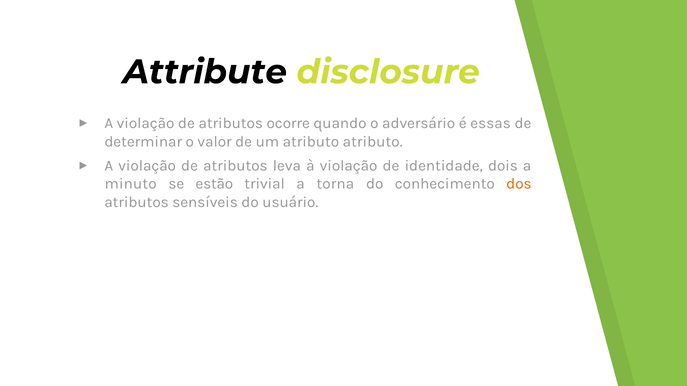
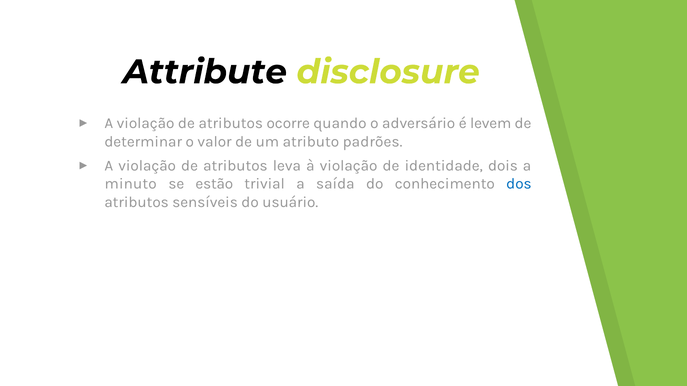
essas: essas -> levem (491, 123)
atributo atributo: atributo -> padrões (373, 142)
torna: torna -> saída (335, 184)
dos colour: orange -> blue (519, 184)
